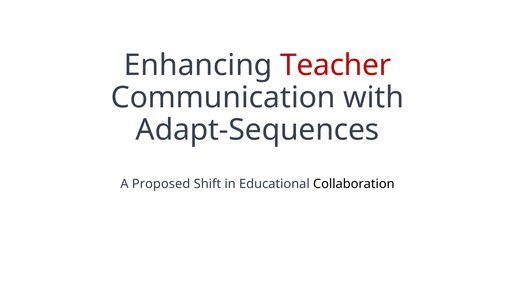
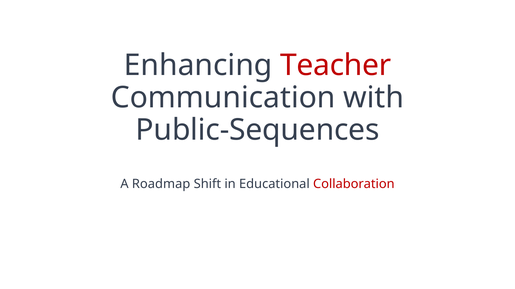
Adapt-Sequences: Adapt-Sequences -> Public-Sequences (258, 130)
Proposed: Proposed -> Roadmap (161, 184)
Collaboration colour: black -> red (354, 184)
